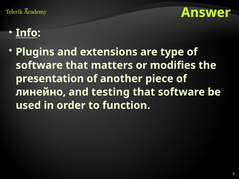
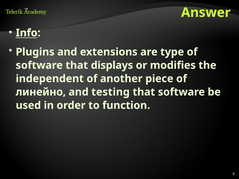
matters: matters -> displays (112, 65)
presentation: presentation -> independent (50, 79)
